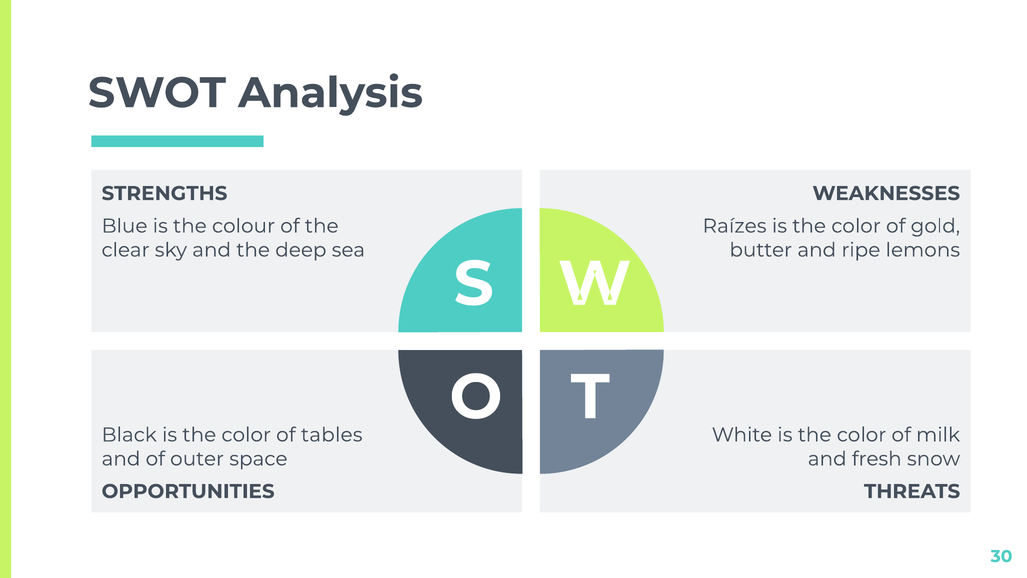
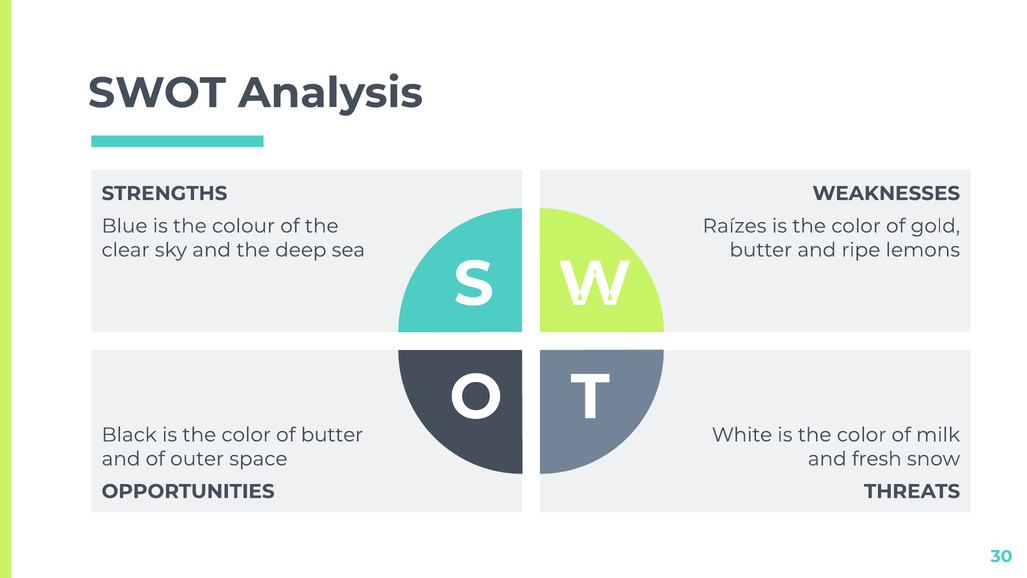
of tables: tables -> butter (332, 435)
